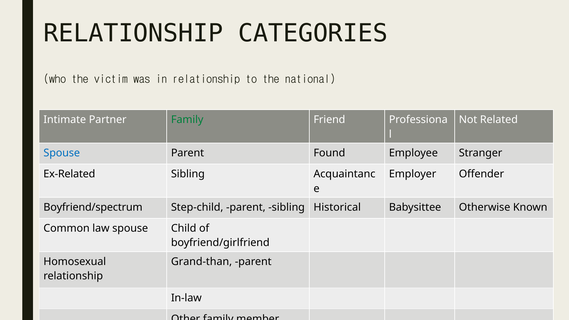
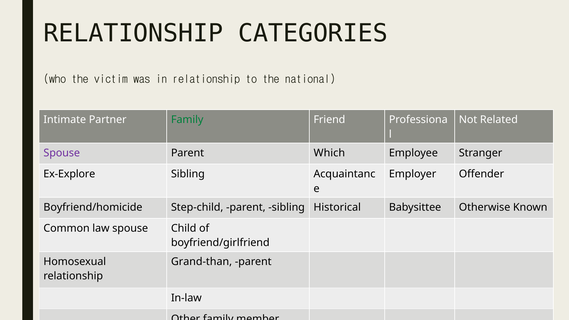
Spouse colour: blue -> purple (62, 153)
Found: Found -> Which (329, 153)
Ex-Related: Ex-Related -> Ex-Explore (69, 174)
Boyfriend/spectrum: Boyfriend/spectrum -> Boyfriend/homicide (93, 207)
